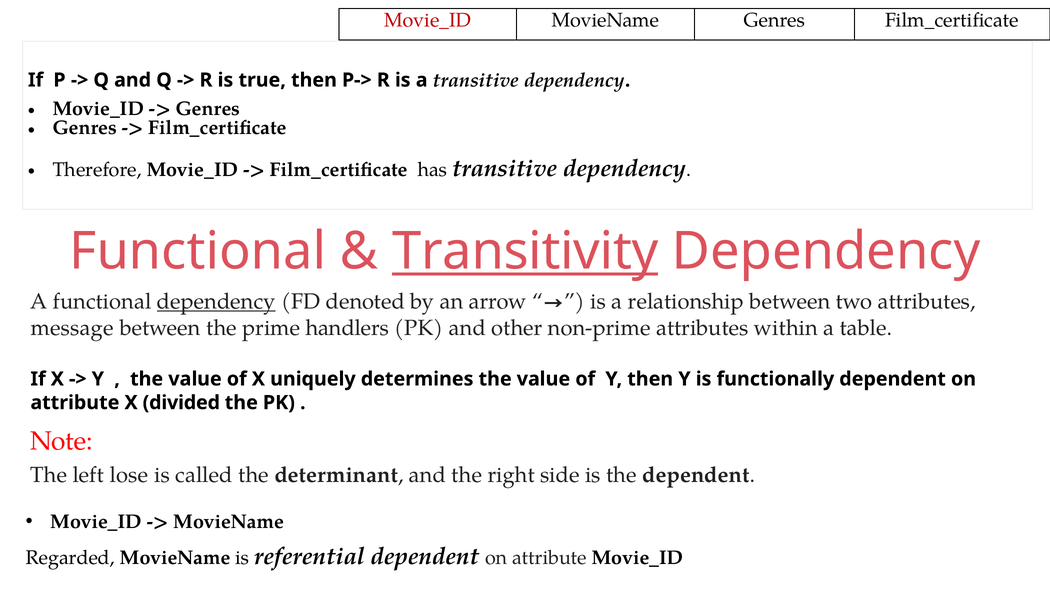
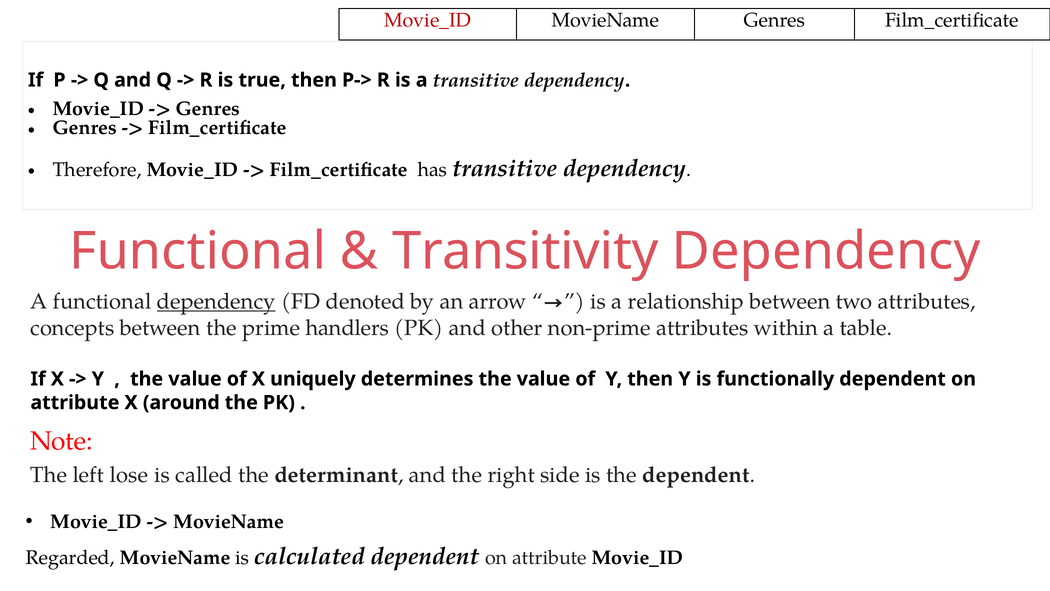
Transitivity underline: present -> none (525, 251)
message: message -> concepts (72, 328)
divided: divided -> around (181, 402)
referential: referential -> calculated (310, 556)
